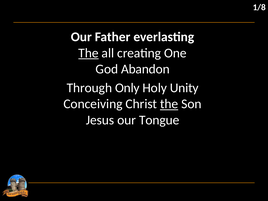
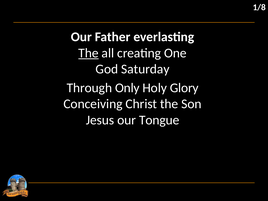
Abandon: Abandon -> Saturday (145, 69)
Unity: Unity -> Glory (184, 88)
the underline: present -> none (169, 104)
